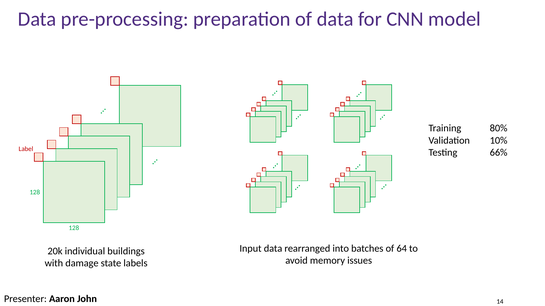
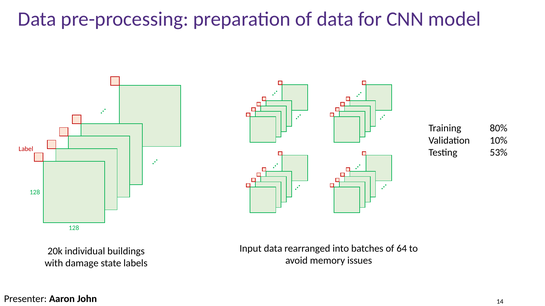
66%: 66% -> 53% (499, 153)
